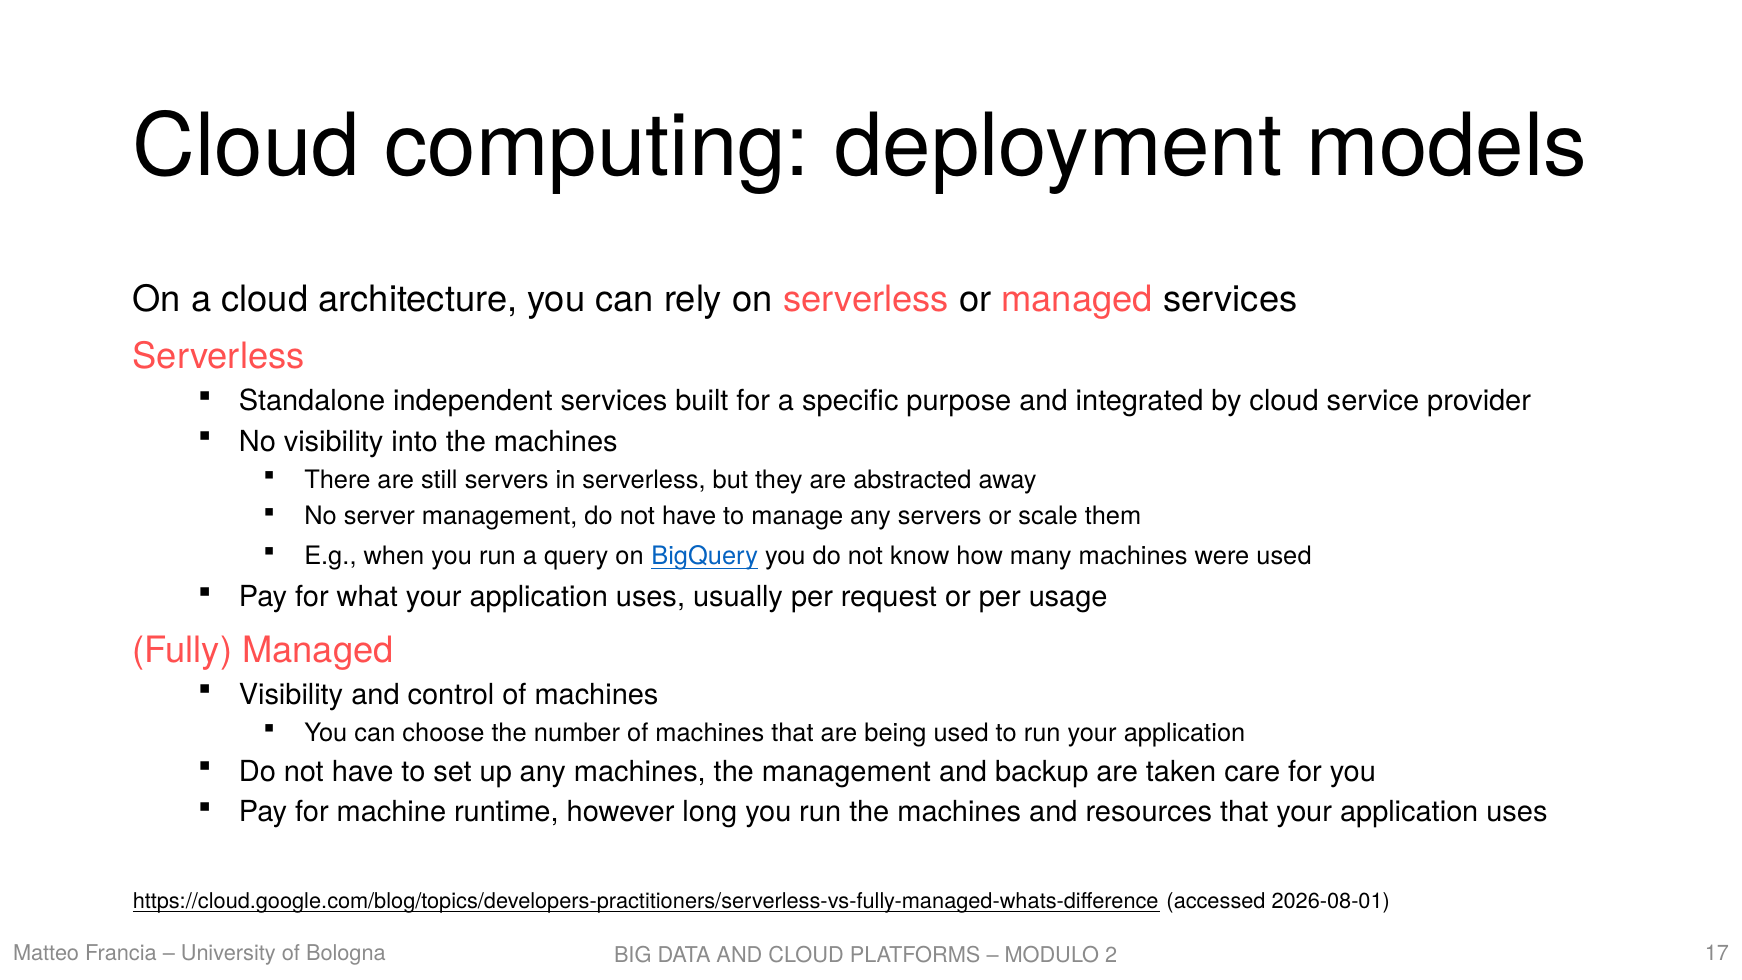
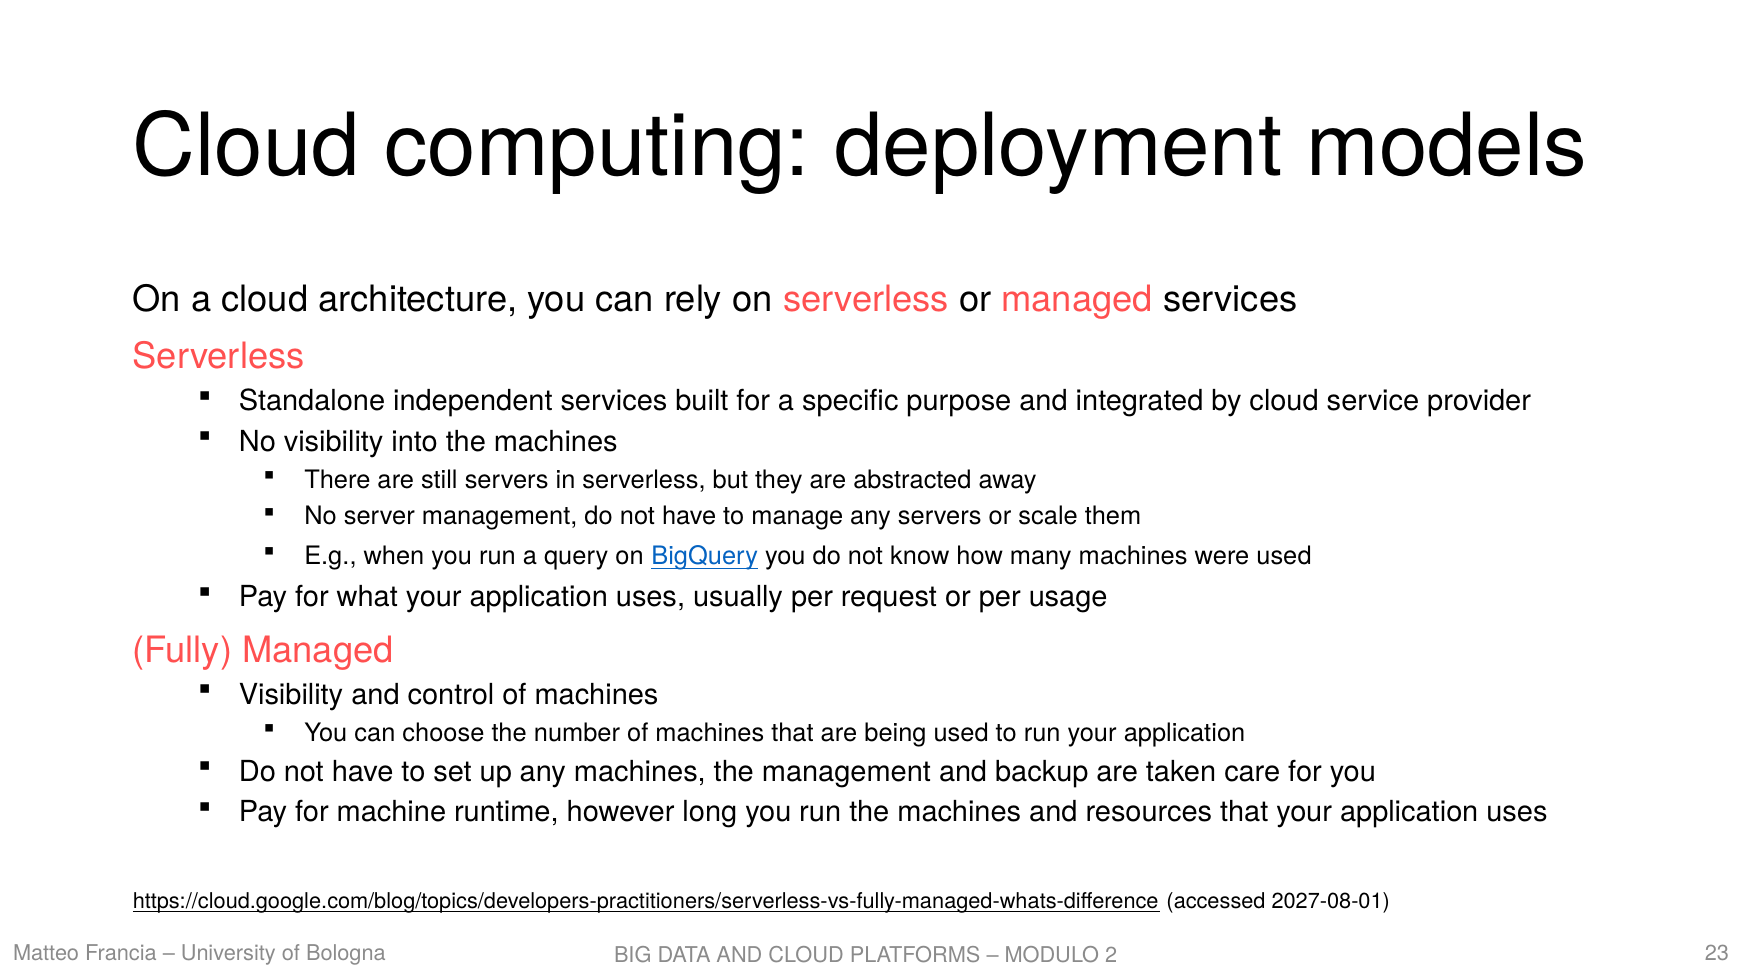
2026-08-01: 2026-08-01 -> 2027-08-01 (1331, 901)
17: 17 -> 23 (1717, 953)
